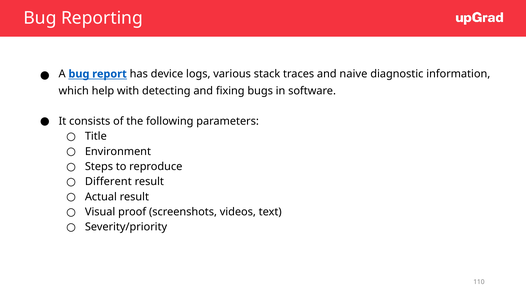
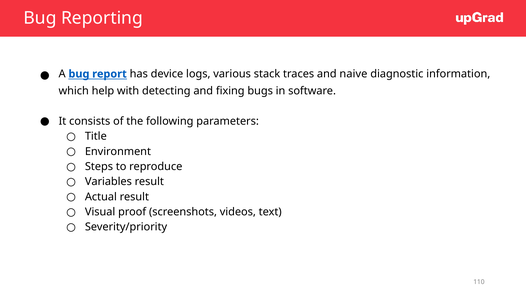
Different: Different -> Variables (108, 182)
